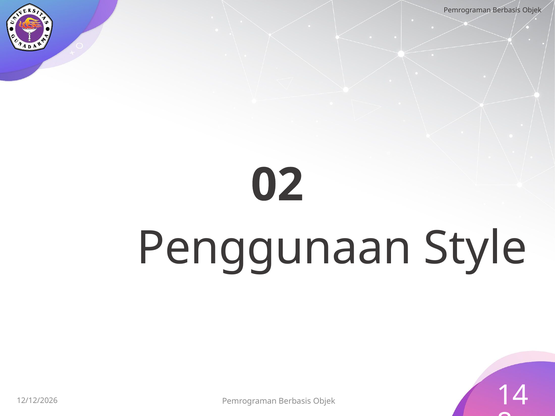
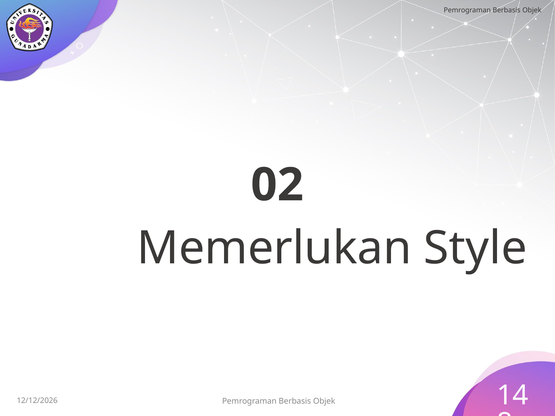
Penggunaan: Penggunaan -> Memerlukan (274, 248)
